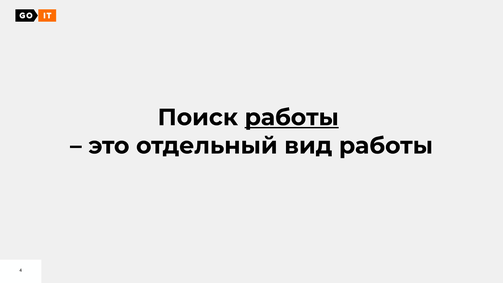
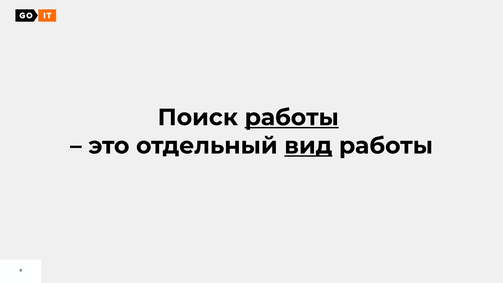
вид underline: none -> present (308, 146)
